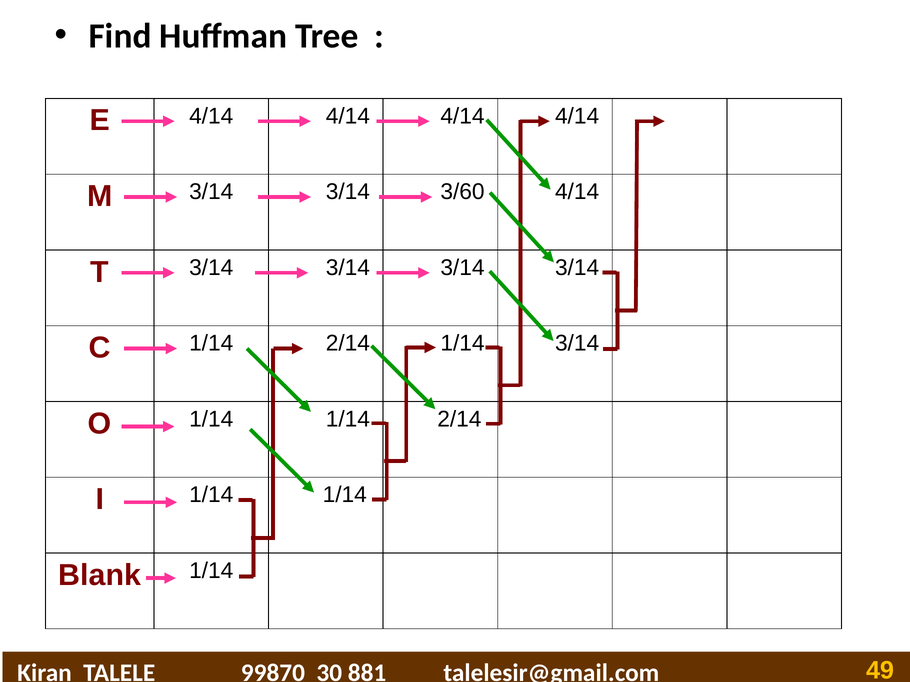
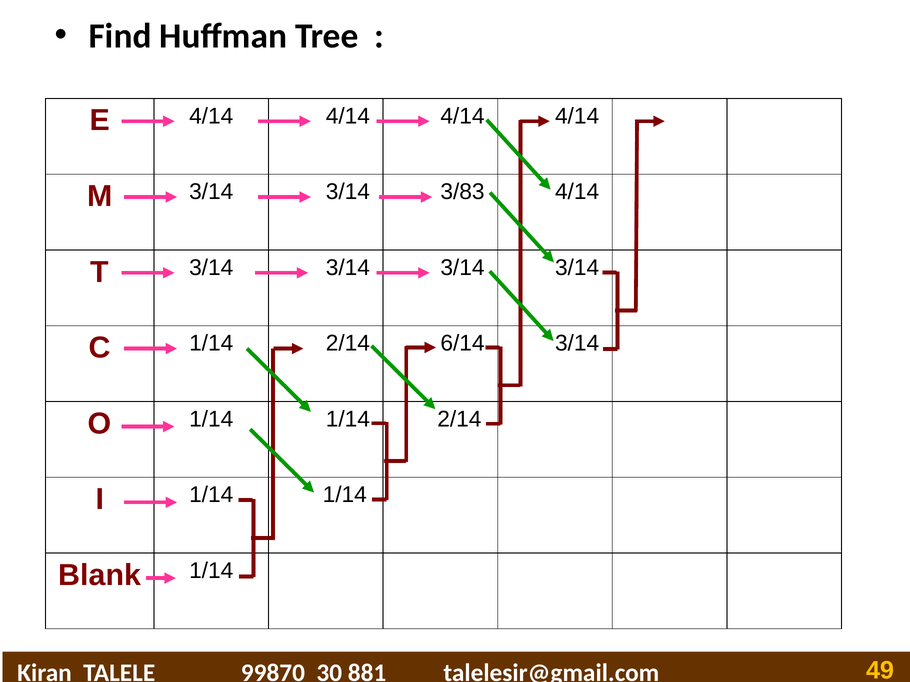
3/60: 3/60 -> 3/83 (463, 192)
2/14 1/14: 1/14 -> 6/14 (463, 344)
